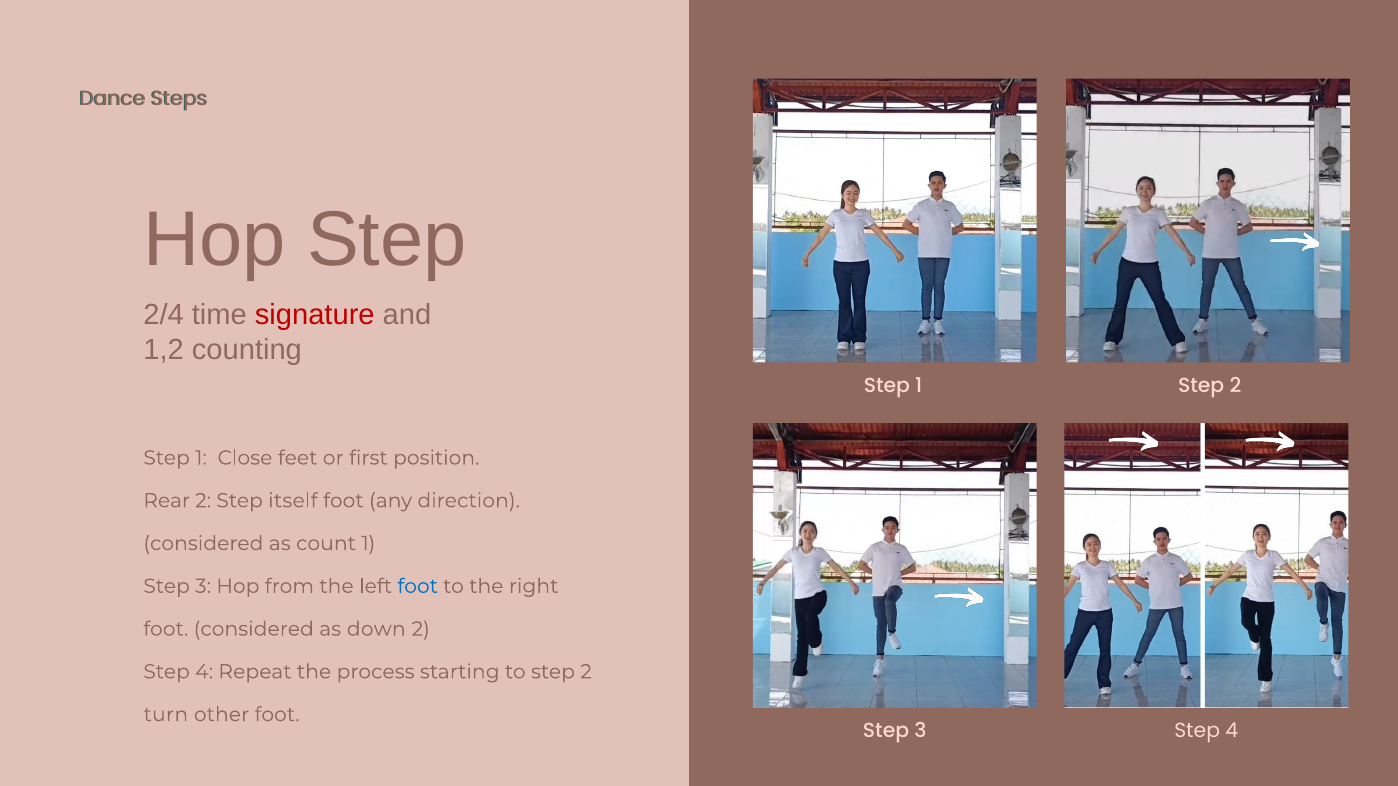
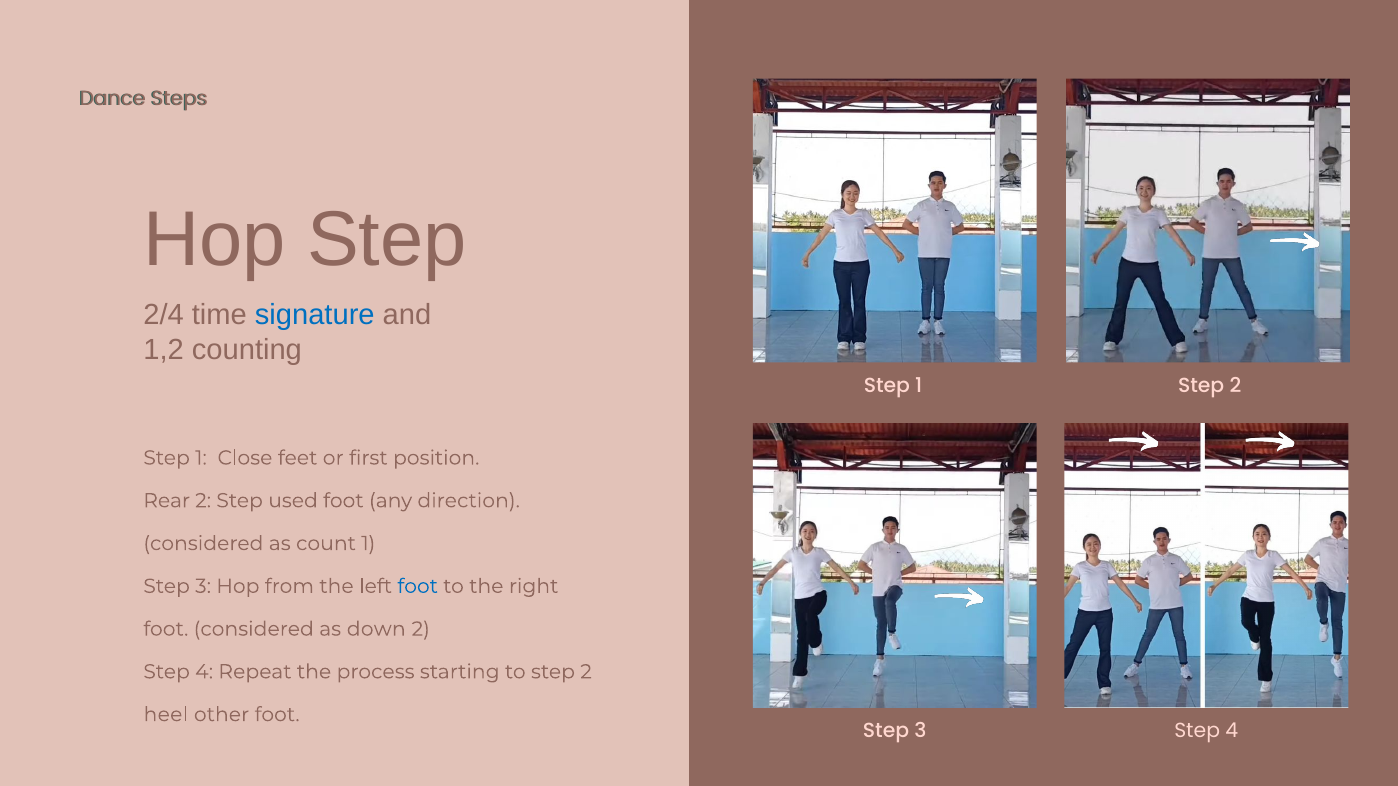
signature colour: red -> blue (315, 315)
itself: itself -> used (293, 501)
turn: turn -> heel (166, 715)
